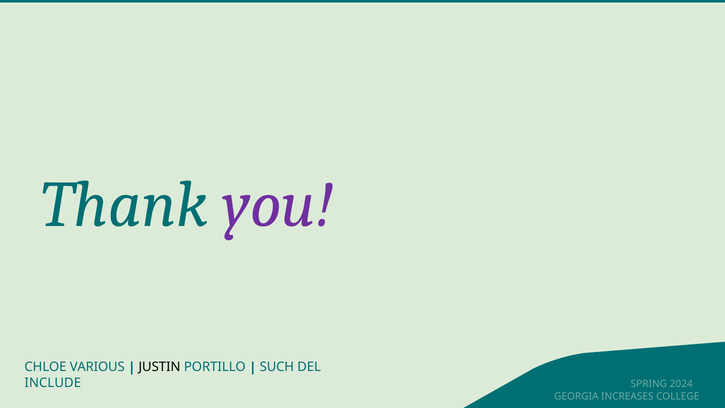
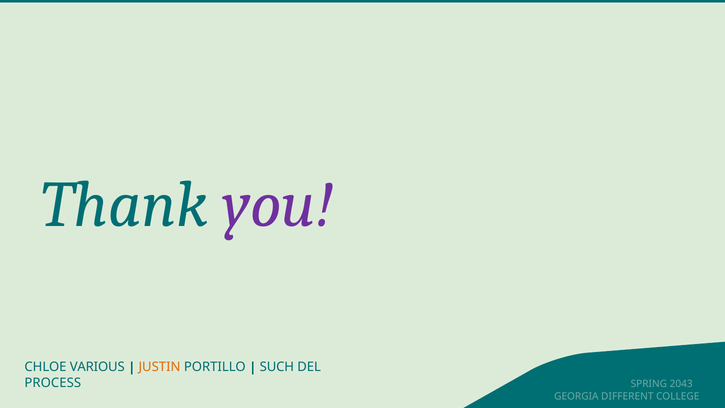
JUSTIN colour: black -> orange (160, 367)
INCLUDE: INCLUDE -> PROCESS (53, 383)
2024: 2024 -> 2043 (681, 384)
INCREASES: INCREASES -> DIFFERENT (627, 396)
